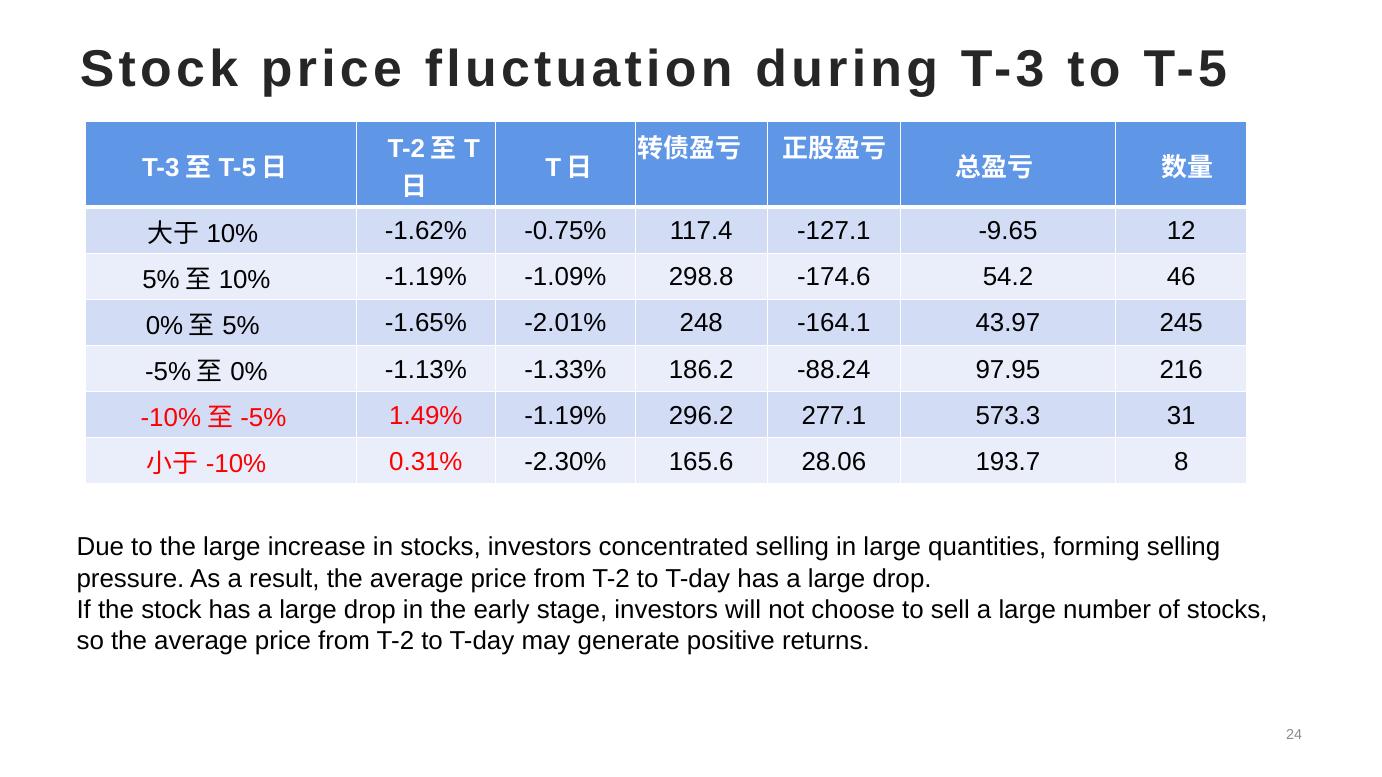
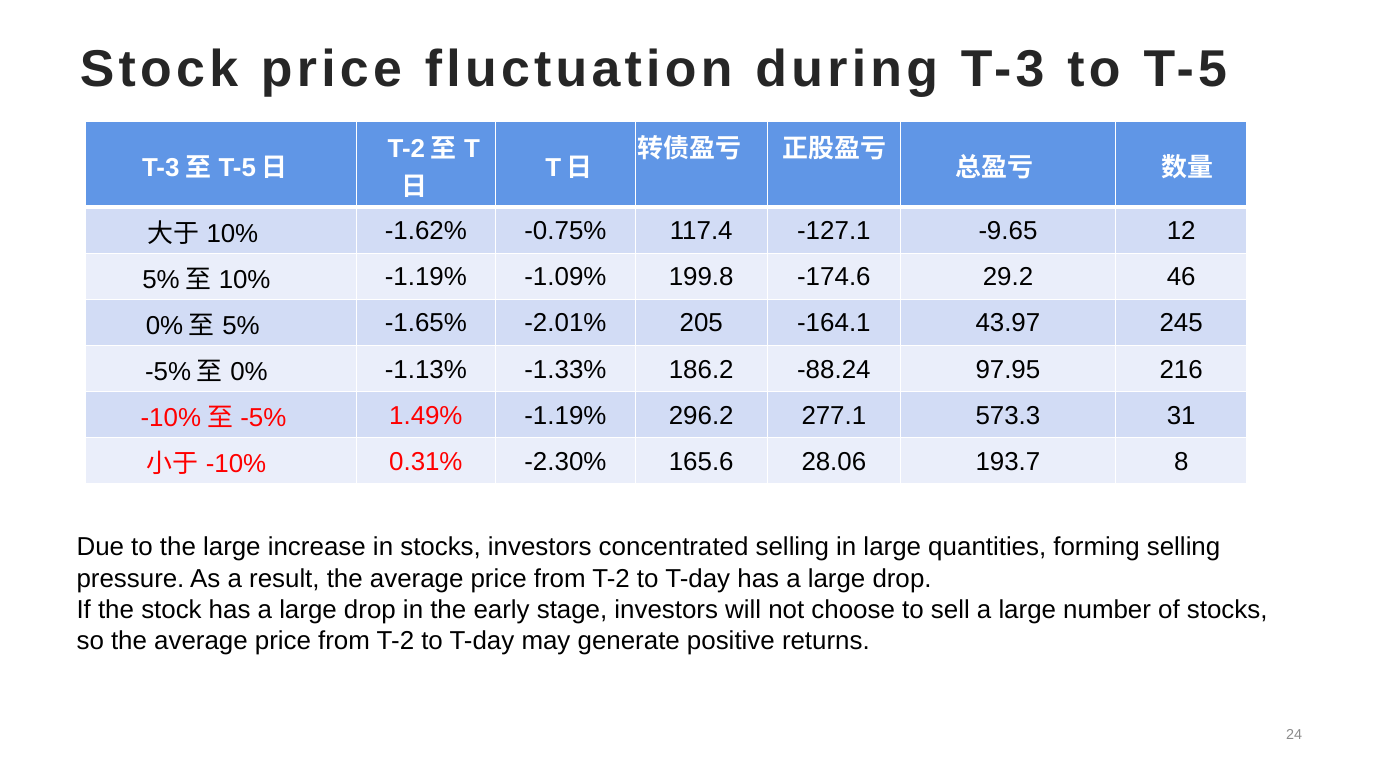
298.8: 298.8 -> 199.8 (701, 278)
54.2: 54.2 -> 29.2 (1008, 278)
248: 248 -> 205 (701, 324)
